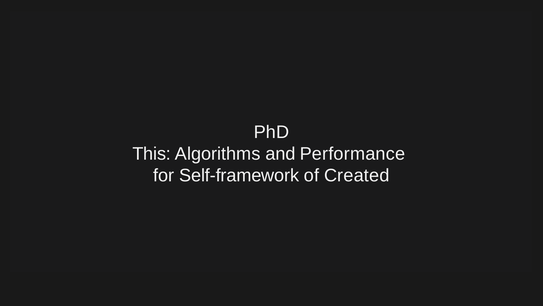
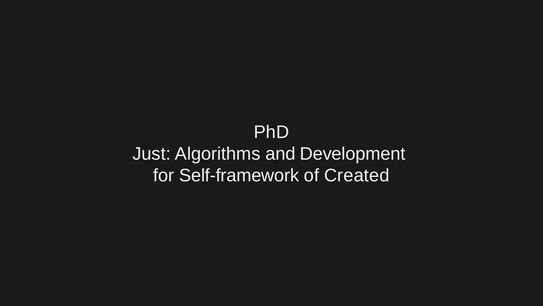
This: This -> Just (152, 154)
Performance: Performance -> Development (353, 154)
